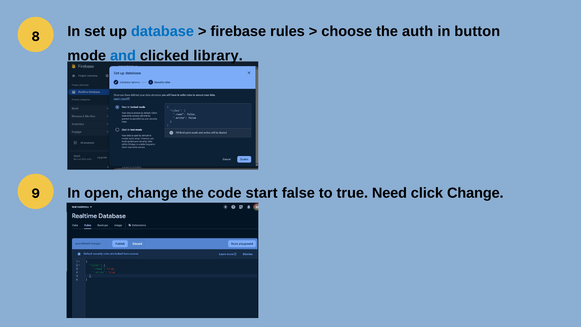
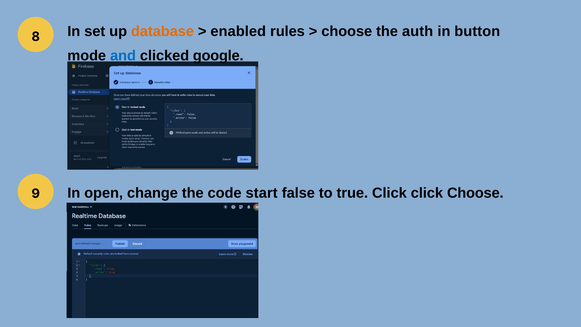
database colour: blue -> orange (163, 31)
firebase: firebase -> enabled (238, 31)
library: library -> google (218, 56)
true Need: Need -> Click (389, 193)
click Change: Change -> Choose (475, 193)
